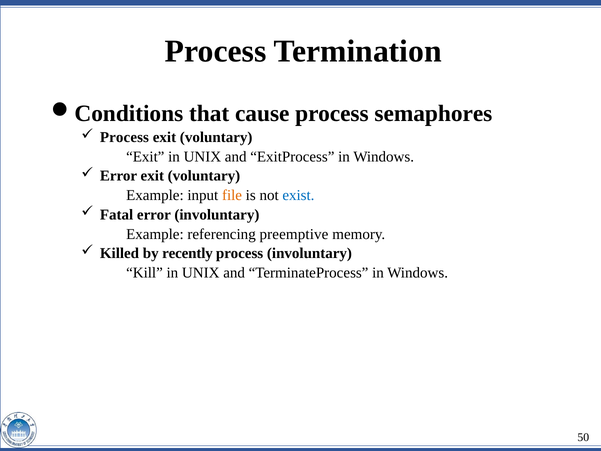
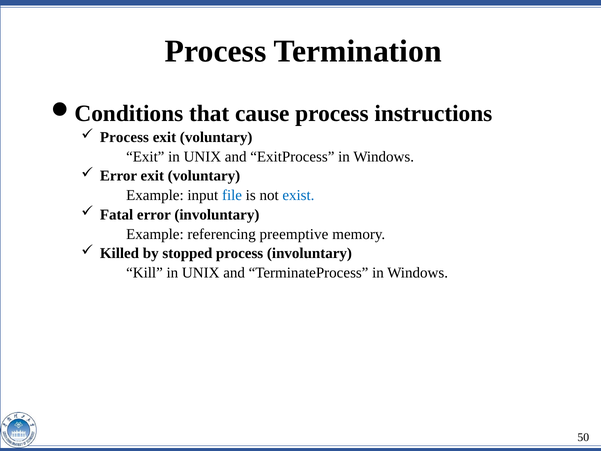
semaphores: semaphores -> instructions (433, 113)
file colour: orange -> blue (232, 195)
recently: recently -> stopped (187, 253)
